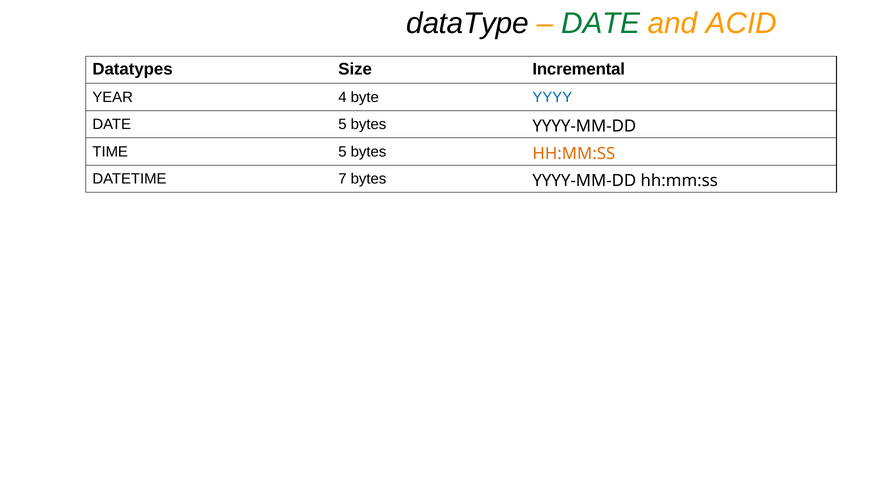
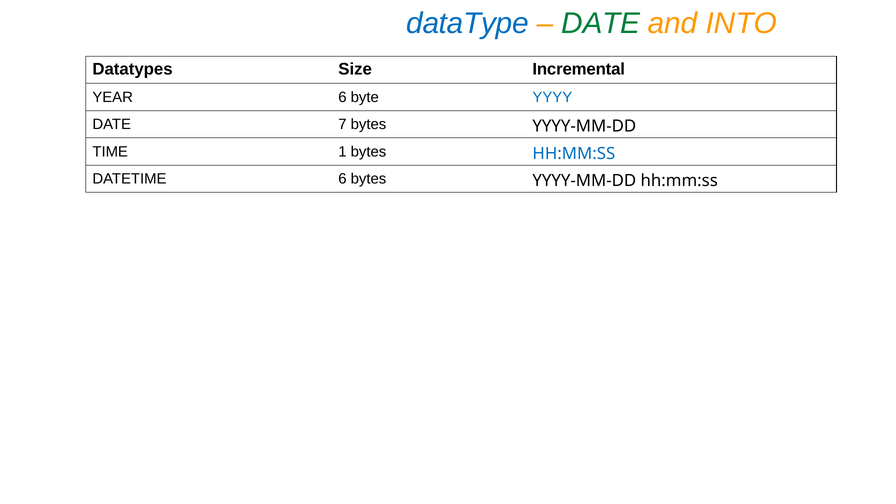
dataType colour: black -> blue (468, 23)
ACID: ACID -> INTO (741, 23)
YEAR 4: 4 -> 6 (342, 97)
DATE 5: 5 -> 7 (342, 125)
TIME 5: 5 -> 1 (342, 152)
HH:MM:SS colour: orange -> blue (574, 154)
DATETIME 7: 7 -> 6 (342, 179)
